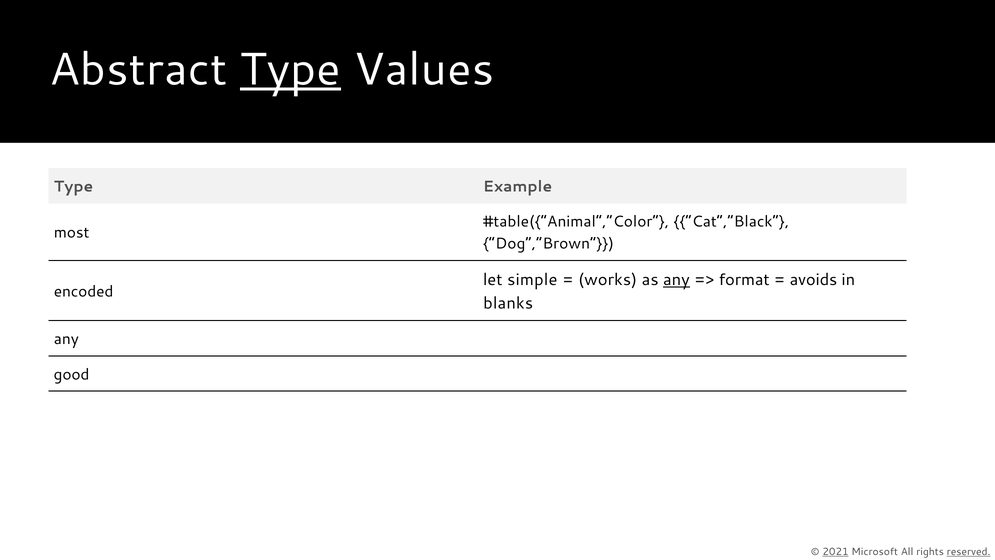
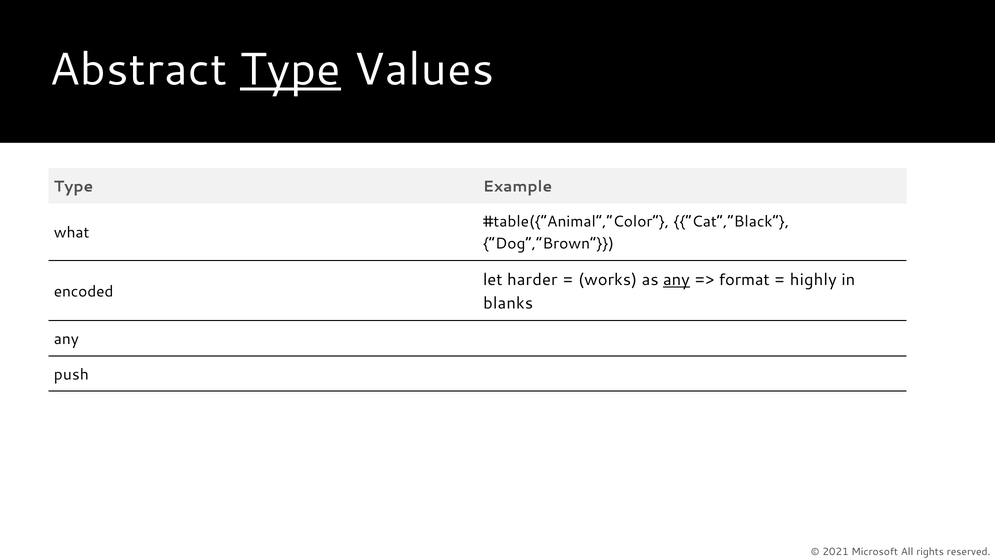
most: most -> what (72, 233)
simple: simple -> harder (532, 280)
avoids: avoids -> highly (813, 280)
good: good -> push (71, 374)
2021 underline: present -> none (836, 551)
reserved underline: present -> none (969, 551)
